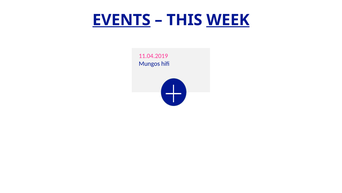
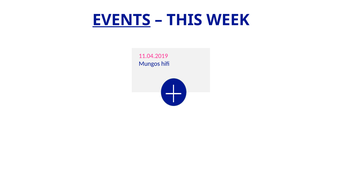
WEEK underline: present -> none (228, 20)
